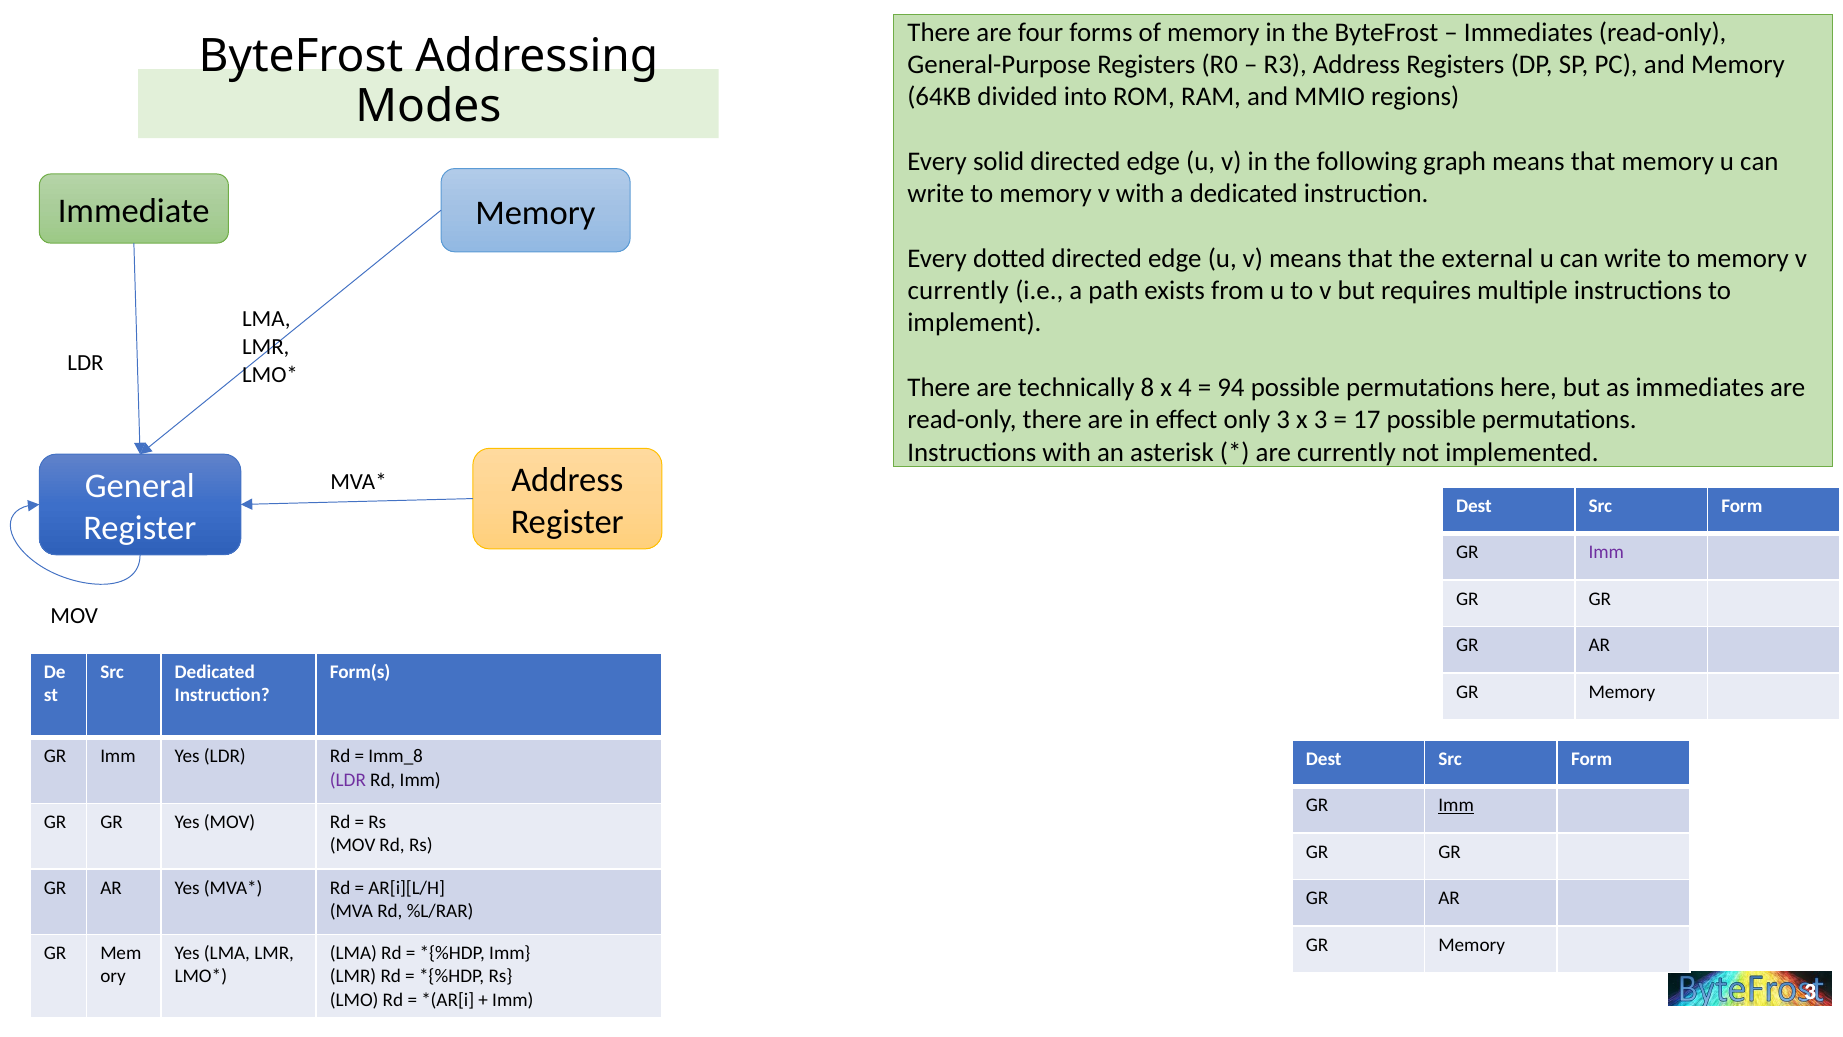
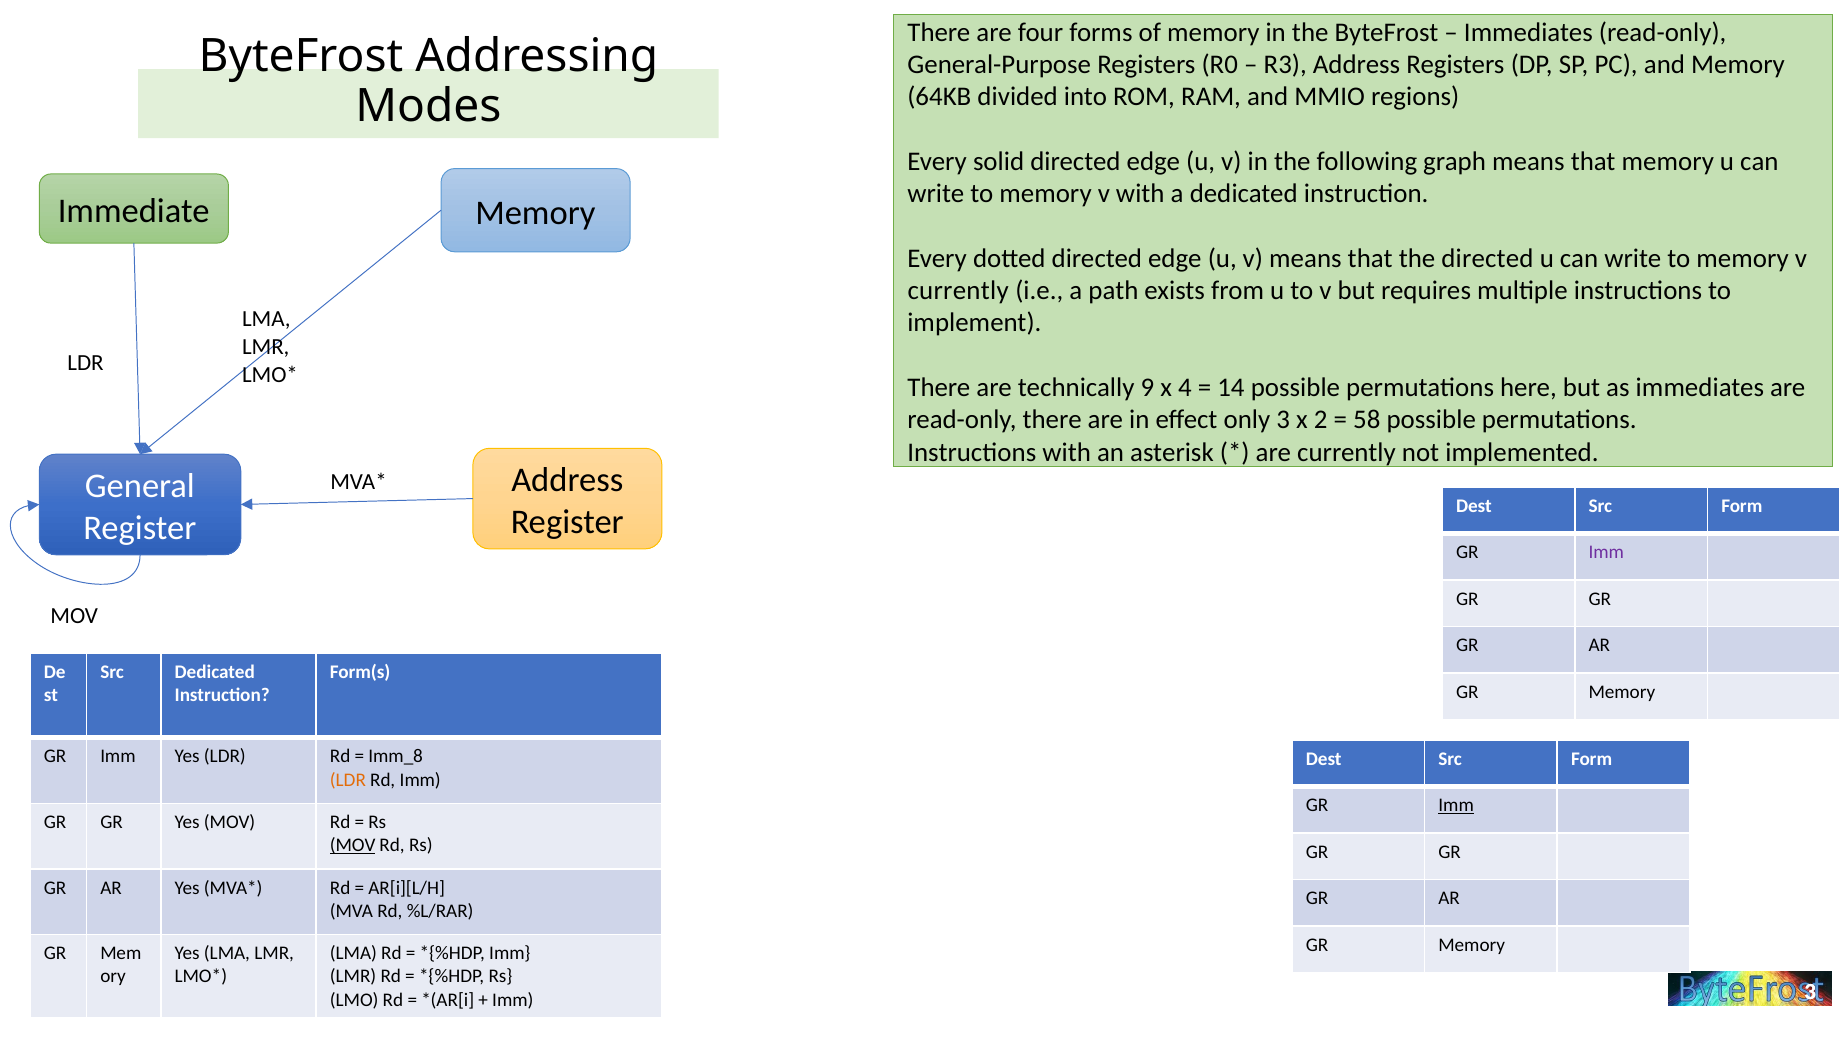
the external: external -> directed (1487, 258)
8: 8 -> 9 (1147, 388)
94: 94 -> 14 (1231, 388)
x 3: 3 -> 2 (1321, 420)
17: 17 -> 58 (1367, 420)
LDR colour: purple -> orange (348, 780)
MOV underline: none -> present (353, 845)
